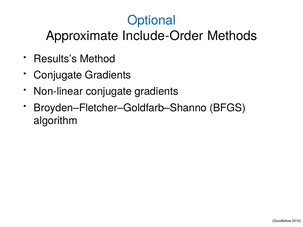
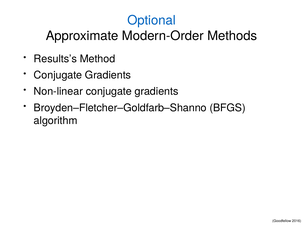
Include-Order: Include-Order -> Modern-Order (163, 36)
